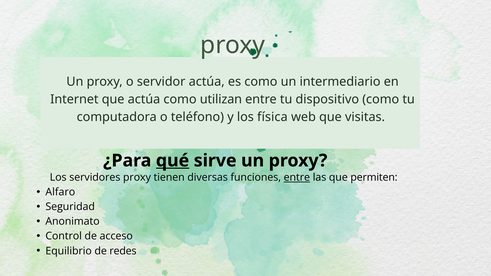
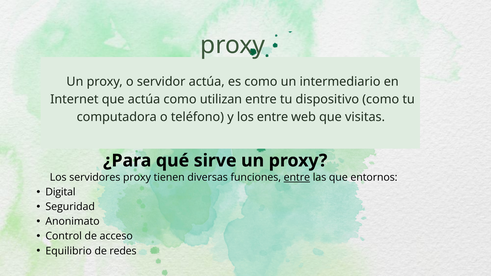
los física: física -> entre (273, 117)
qué underline: present -> none (173, 161)
permiten: permiten -> entornos (374, 178)
Alfaro: Alfaro -> Digital (60, 192)
